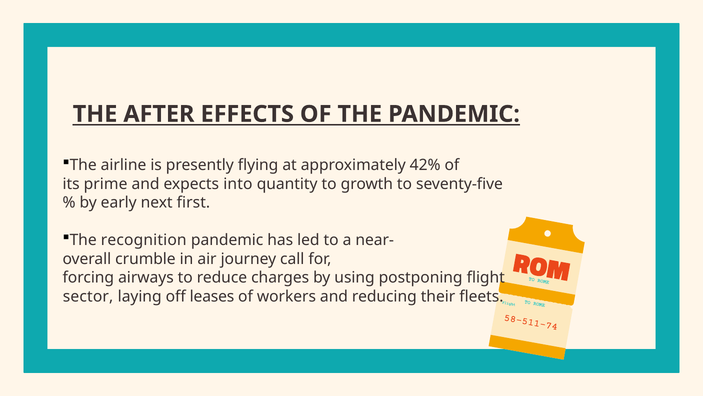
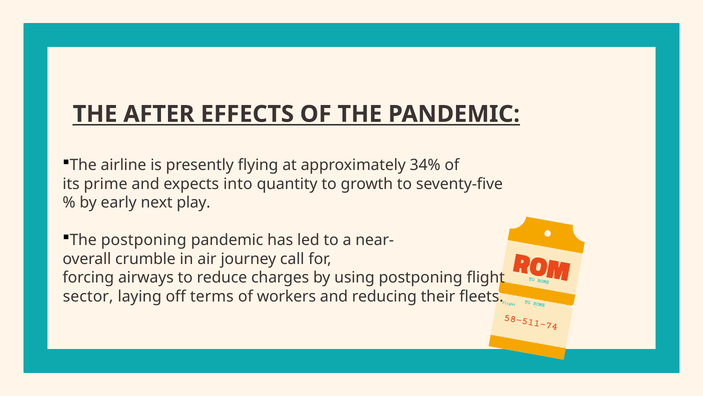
42%: 42% -> 34% (425, 165)
first: first -> play (194, 202)
The recognition: recognition -> postponing (144, 240)
leases: leases -> terms (212, 296)
